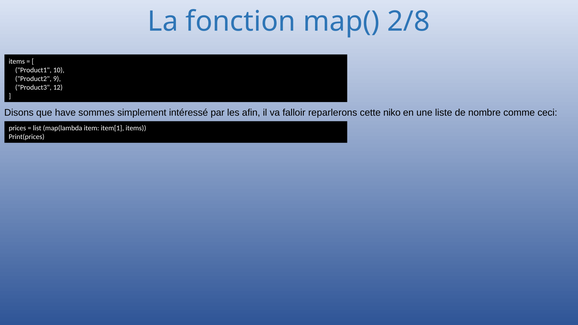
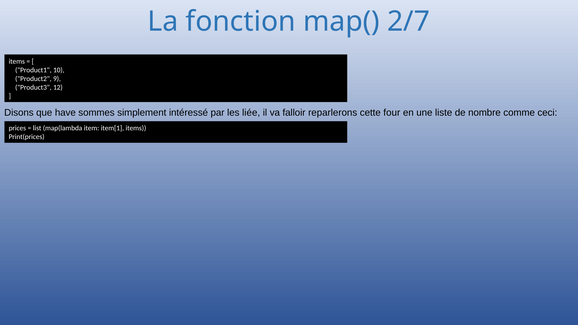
2/8: 2/8 -> 2/7 (409, 22)
afin: afin -> liée (251, 113)
niko: niko -> four (392, 113)
